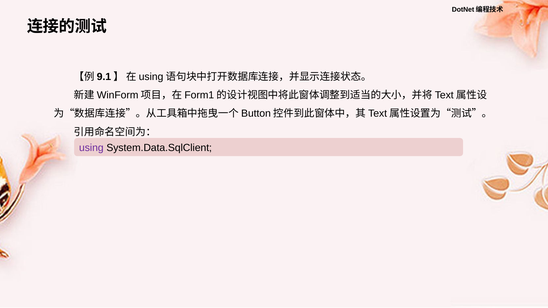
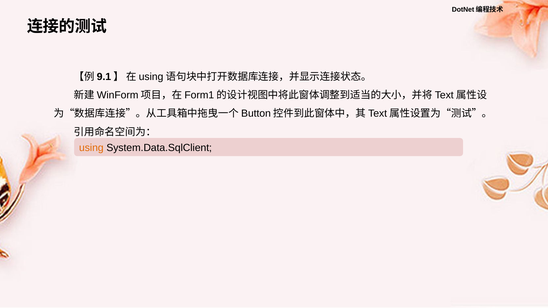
using colour: purple -> orange (91, 148)
